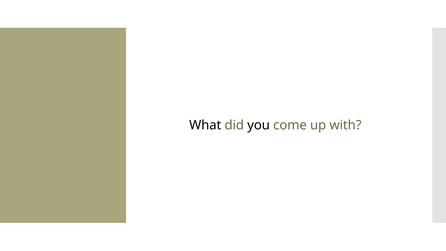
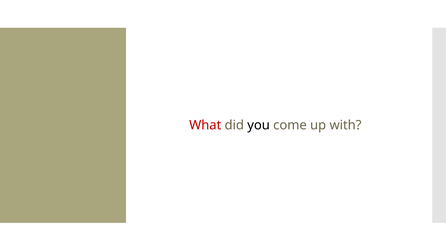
What colour: black -> red (205, 125)
